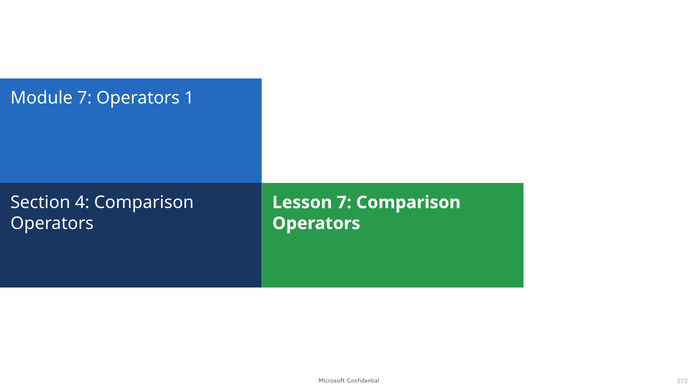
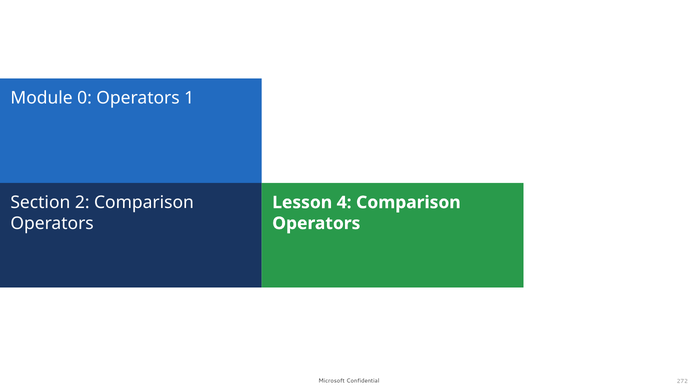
Module 7: 7 -> 0 (85, 98)
4: 4 -> 2 (82, 203)
Lesson 7: 7 -> 4 (344, 203)
